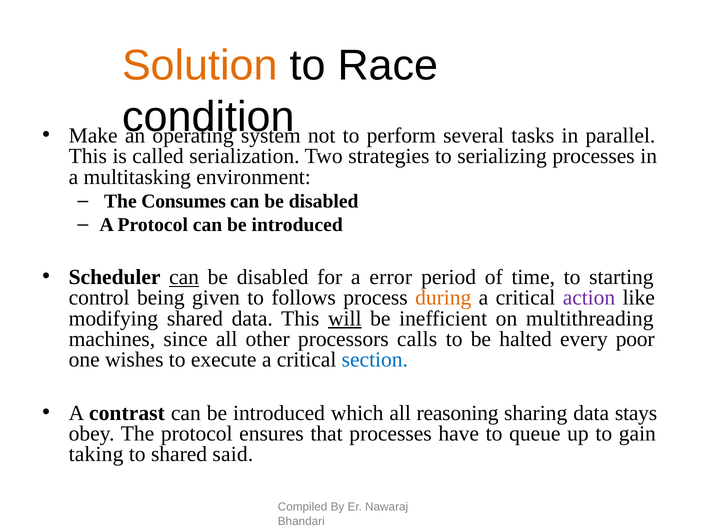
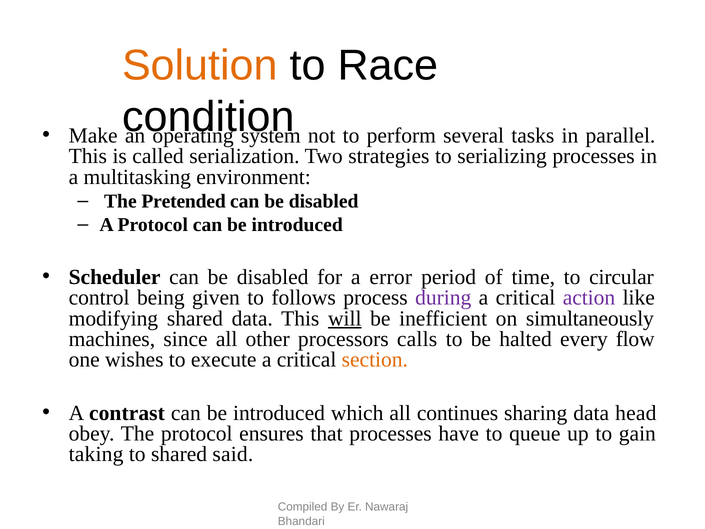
Consumes: Consumes -> Pretended (184, 201)
can underline: present -> none (184, 277)
starting: starting -> circular (621, 277)
during colour: orange -> purple (443, 298)
multithreading: multithreading -> simultaneously (590, 318)
poor: poor -> flow (635, 339)
section colour: blue -> orange (375, 360)
reasoning: reasoning -> continues (458, 413)
stays: stays -> head (636, 413)
